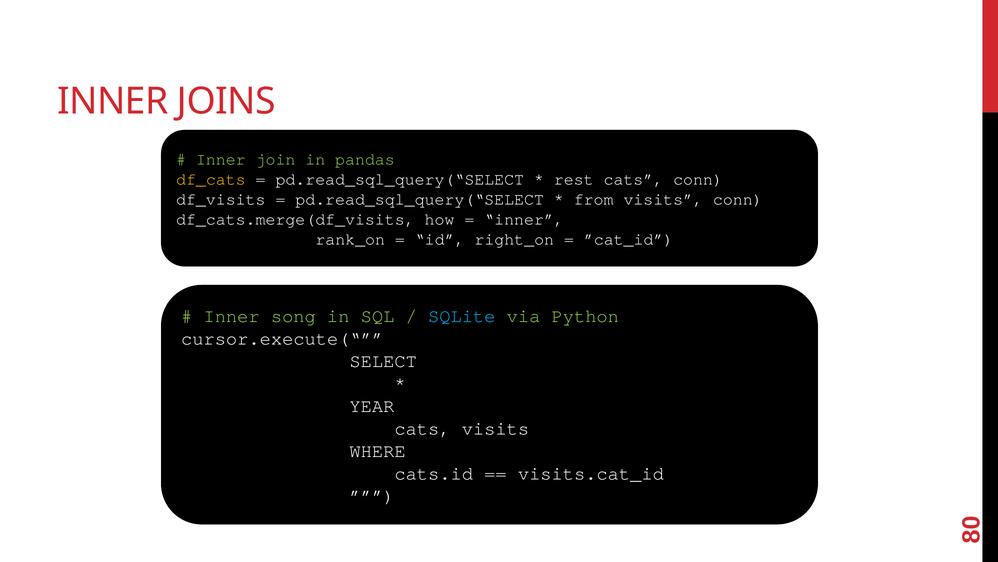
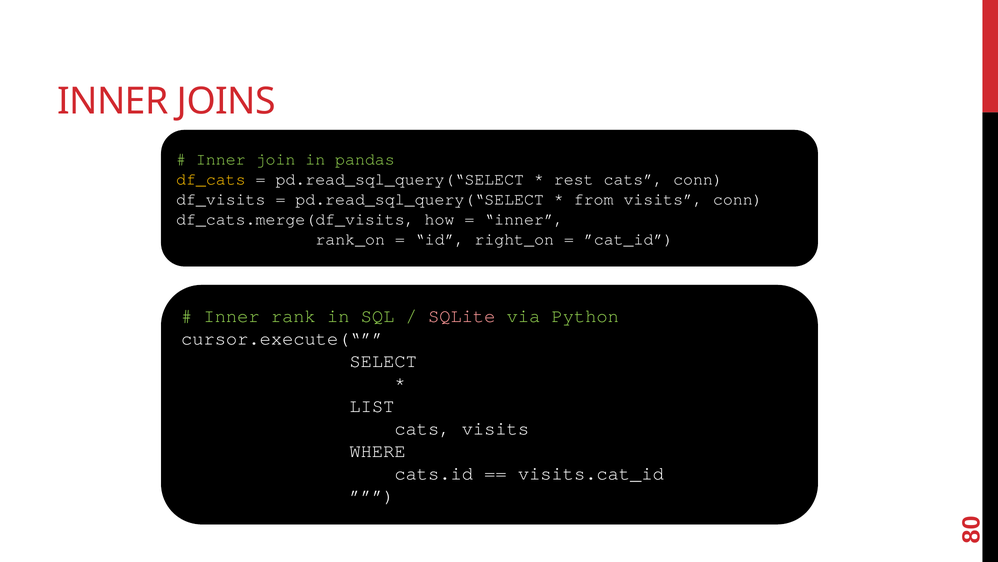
song: song -> rank (293, 316)
SQLite colour: light blue -> pink (462, 316)
YEAR: YEAR -> LIST (372, 405)
